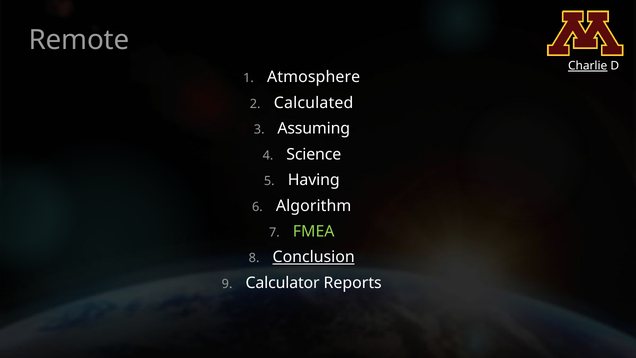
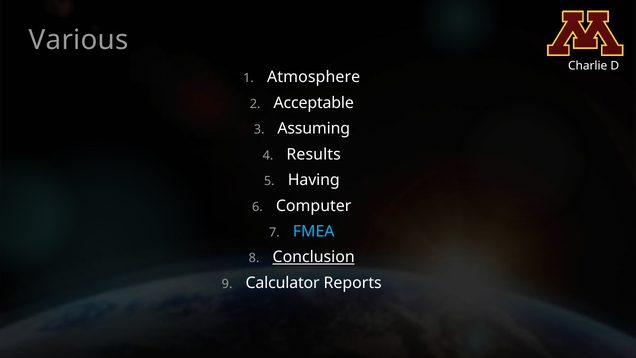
Remote: Remote -> Various (79, 40)
Charlie underline: present -> none (588, 66)
Calculated: Calculated -> Acceptable (314, 103)
Science: Science -> Results (314, 154)
Algorithm: Algorithm -> Computer (314, 206)
FMEA colour: light green -> light blue (314, 231)
